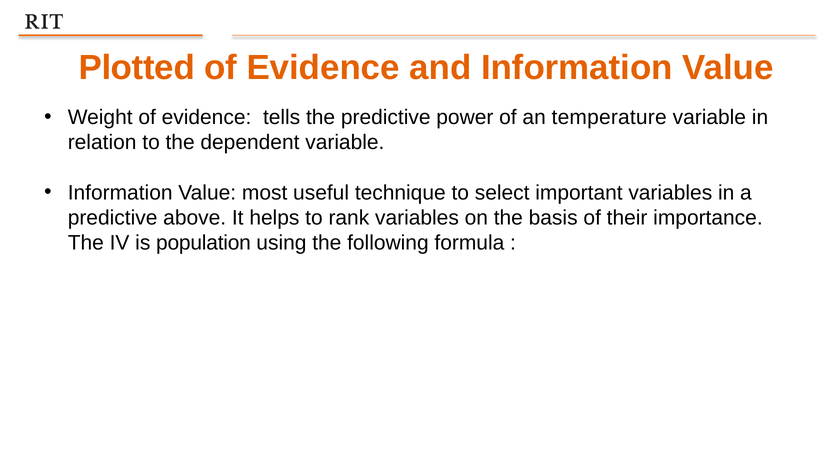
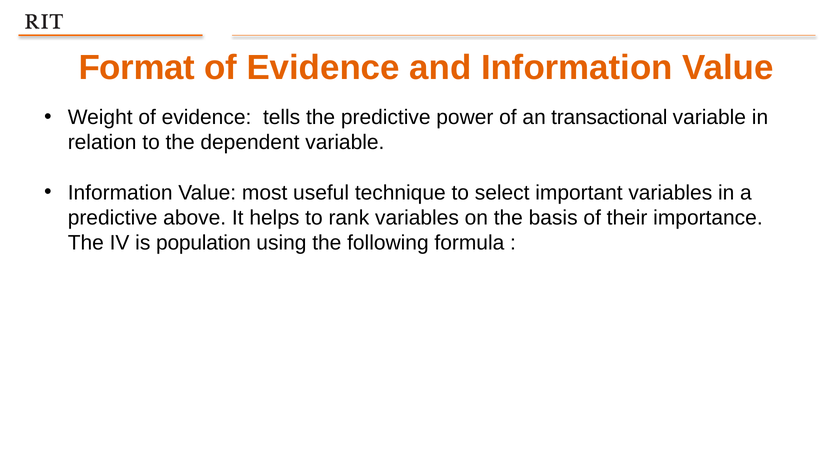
Plotted: Plotted -> Format (137, 68)
temperature: temperature -> transactional (609, 117)
